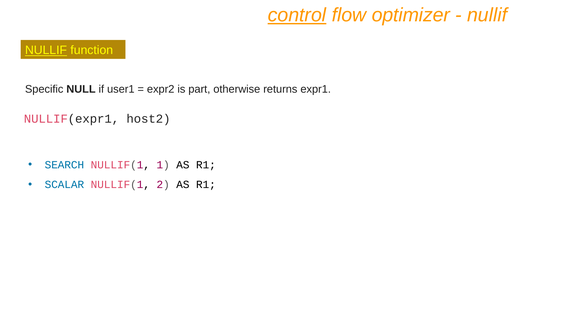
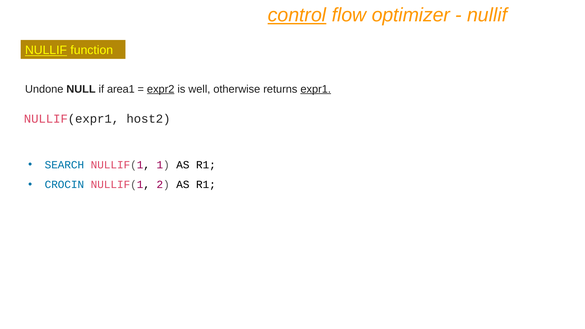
Specific: Specific -> Undone (44, 89)
user1: user1 -> area1 (121, 89)
expr2 underline: none -> present (161, 89)
part: part -> well (199, 89)
expr1 underline: none -> present (316, 89)
SCALAR: SCALAR -> CROCIN (64, 185)
